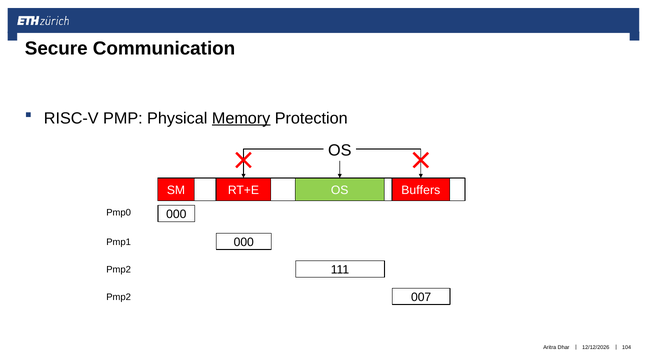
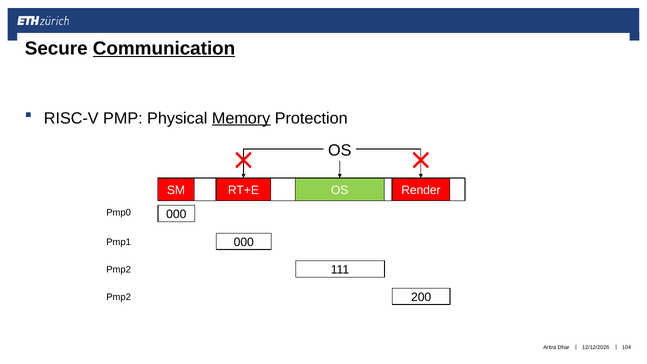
Communication underline: none -> present (164, 48)
Buffers: Buffers -> Render (421, 190)
007: 007 -> 200 (421, 297)
